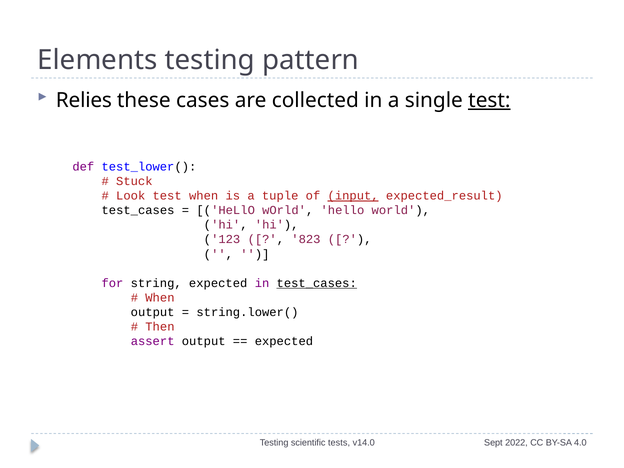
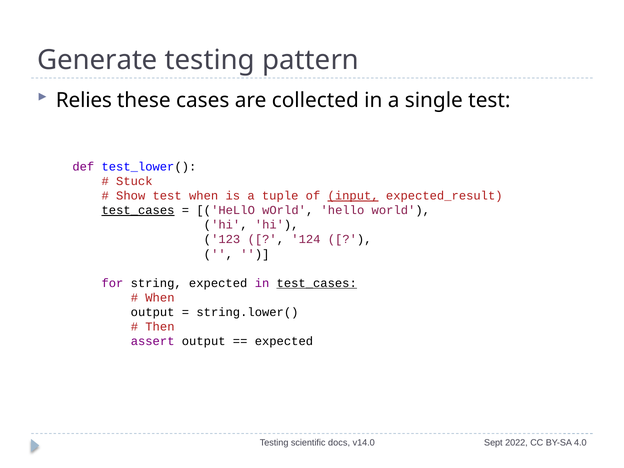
Elements: Elements -> Generate (97, 60)
test underline: present -> none (489, 100)
Look: Look -> Show (131, 196)
test_cases underline: none -> present (138, 210)
823: 823 -> 124 (306, 239)
tests: tests -> docs (339, 443)
